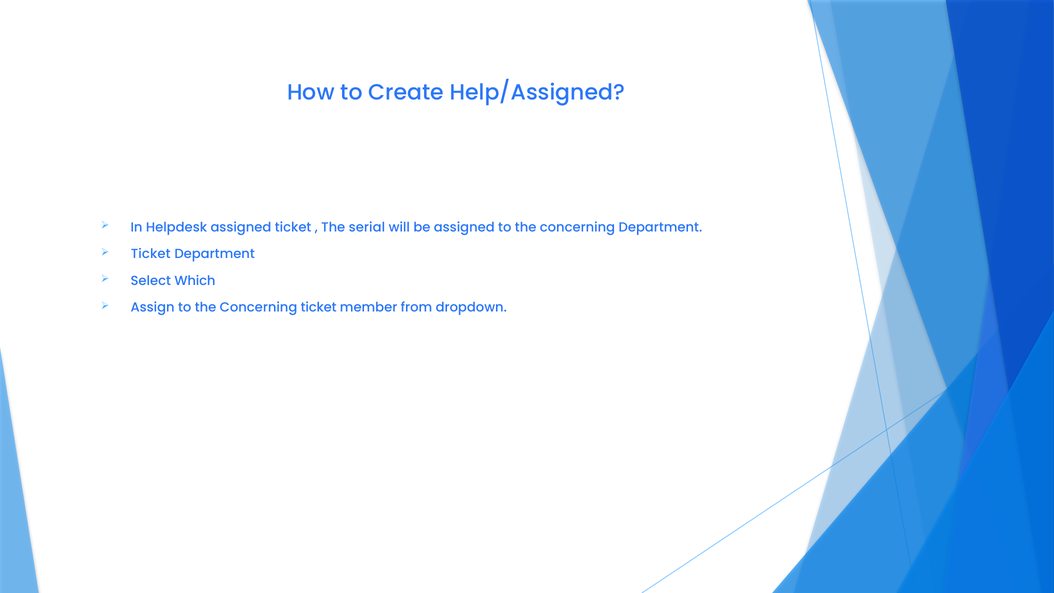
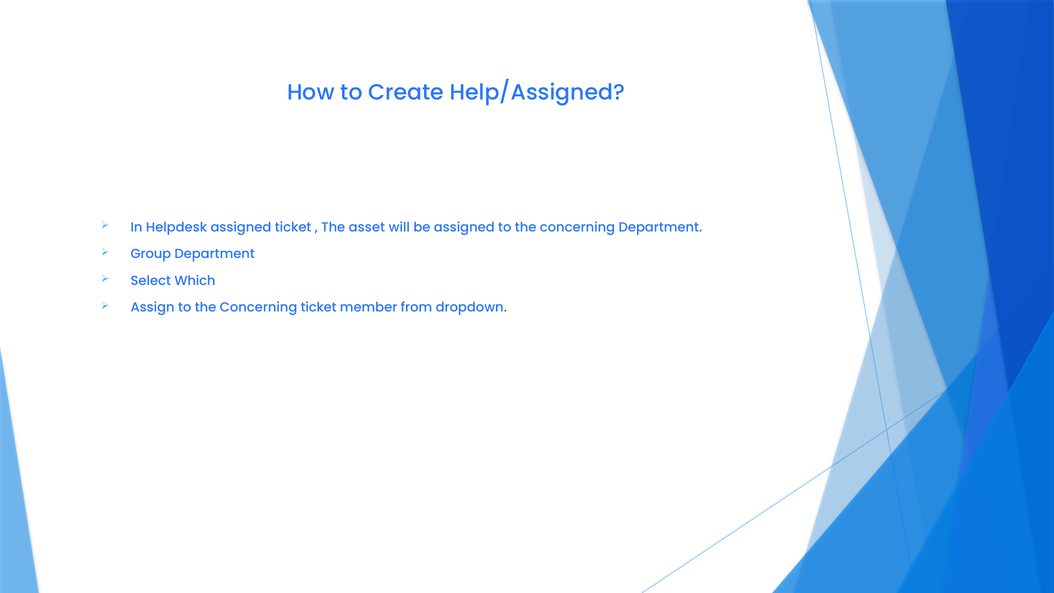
serial: serial -> asset (367, 227)
Ticket: Ticket -> Group (151, 254)
